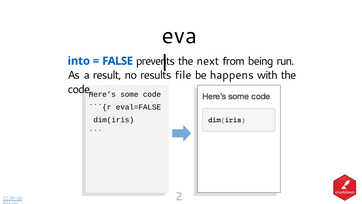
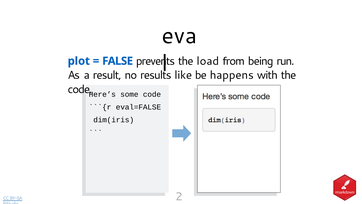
into: into -> plot (79, 61)
next: next -> load (208, 61)
file: file -> like (183, 75)
